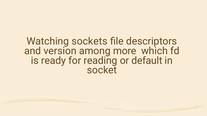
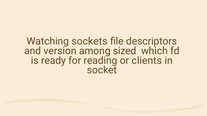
more: more -> sized (125, 51)
default: default -> clients (147, 61)
